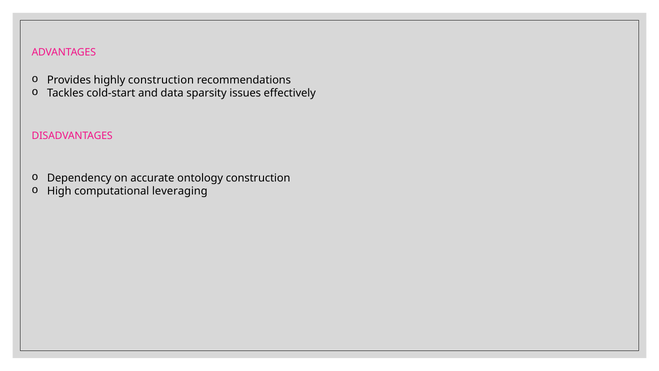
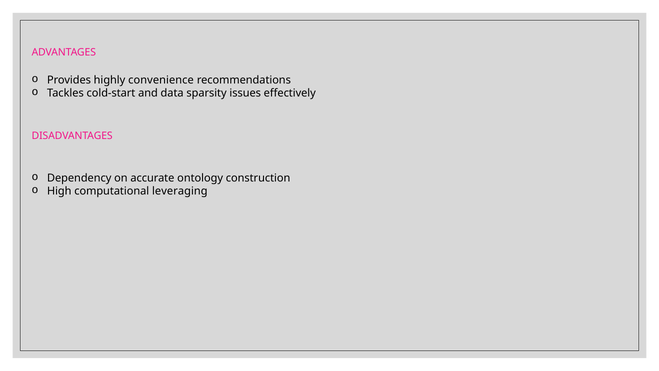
highly construction: construction -> convenience (161, 80)
